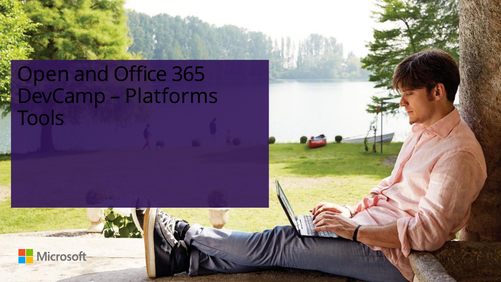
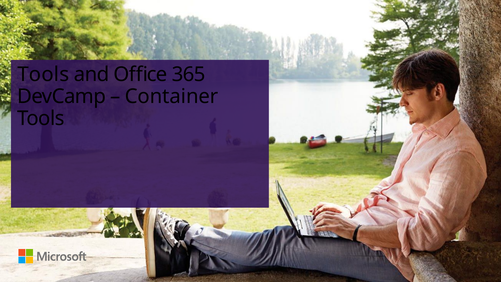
Open: Open -> Tools (43, 74)
Platforms: Platforms -> Container (172, 96)
